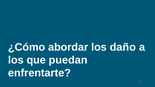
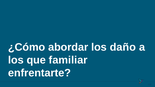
puedan: puedan -> familiar (68, 60)
